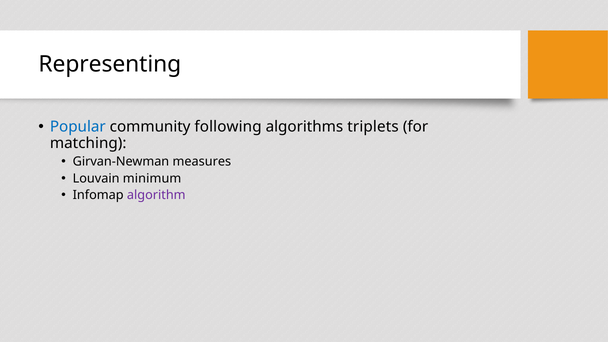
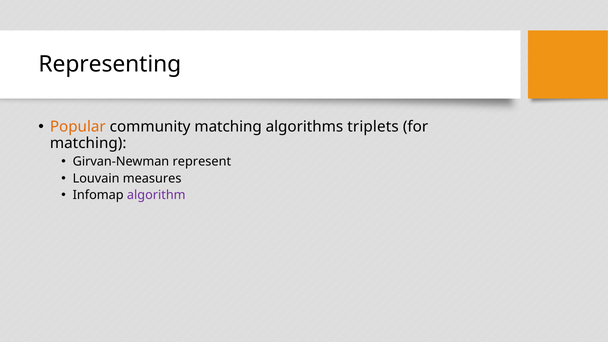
Popular colour: blue -> orange (78, 127)
community following: following -> matching (228, 127)
measures: measures -> represent (202, 162)
minimum: minimum -> measures (152, 178)
